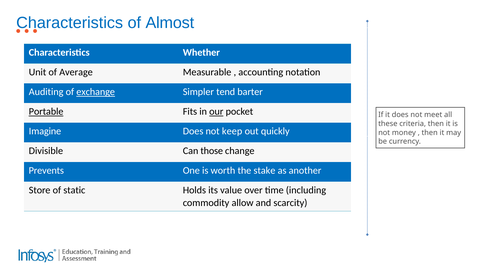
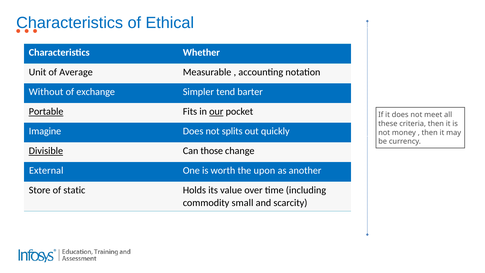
Almost: Almost -> Ethical (170, 23)
Auditing: Auditing -> Without (46, 92)
exchange underline: present -> none (96, 92)
keep: keep -> splits (232, 131)
Divisible underline: none -> present (46, 151)
Prevents: Prevents -> External (46, 171)
stake: stake -> upon (264, 171)
allow: allow -> small (243, 203)
